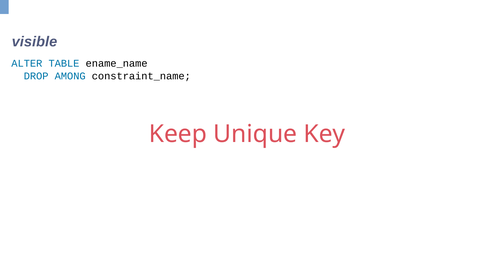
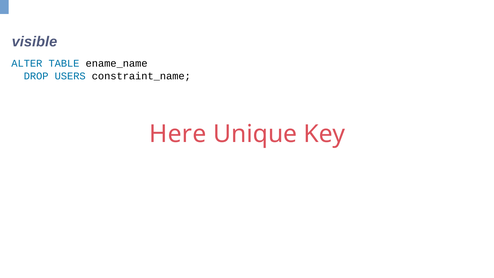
AMONG: AMONG -> USERS (70, 76)
Keep: Keep -> Here (178, 134)
